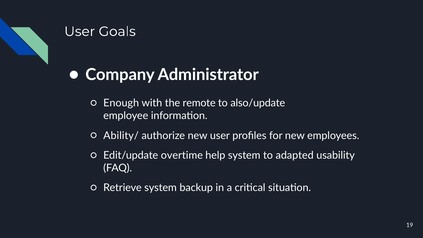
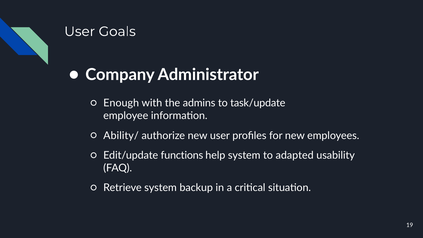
remote: remote -> admins (199, 103)
also/update: also/update -> task/update (258, 103)
overtime: overtime -> functions (182, 155)
